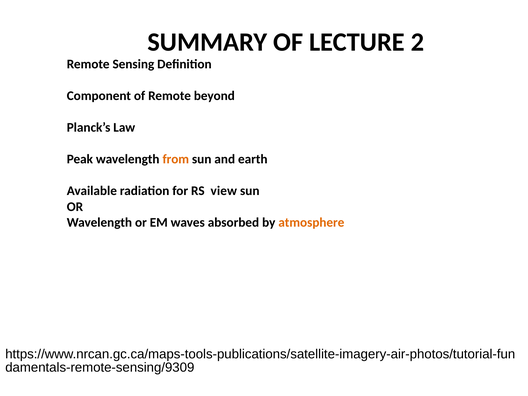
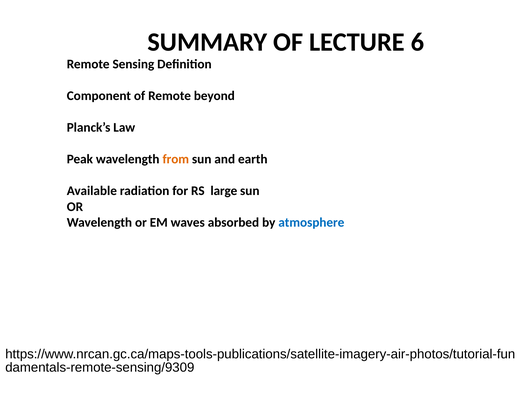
2: 2 -> 6 (417, 42)
view: view -> large (224, 191)
atmosphere colour: orange -> blue (311, 223)
